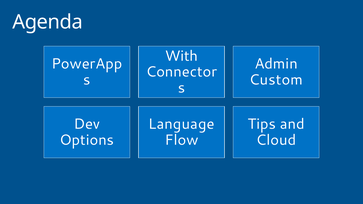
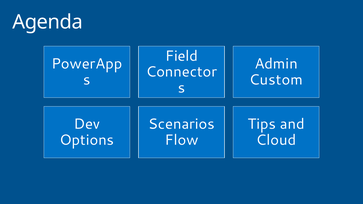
With: With -> Field (182, 56)
Language: Language -> Scenarios (181, 124)
